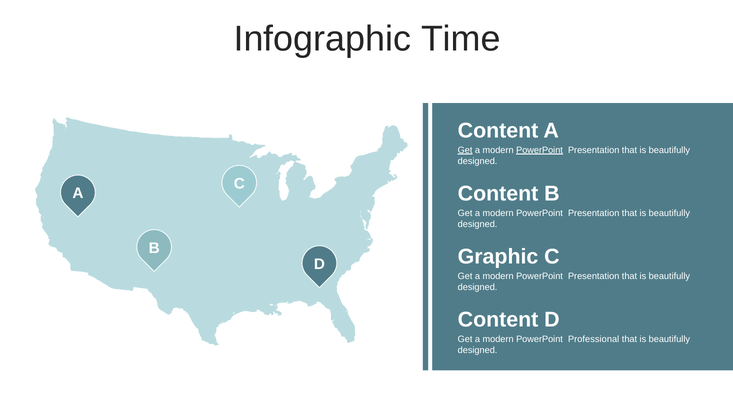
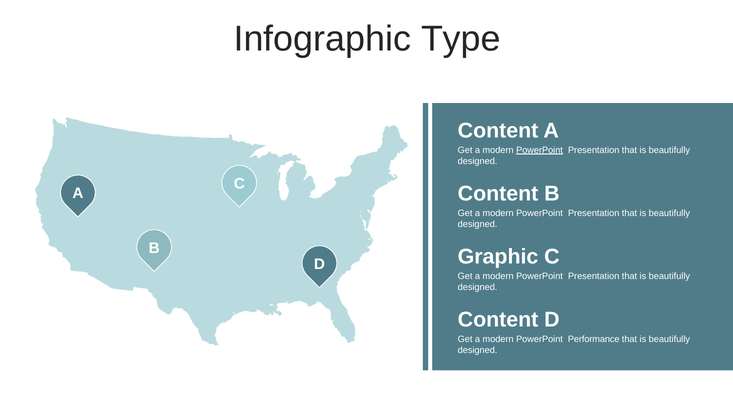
Time: Time -> Type (461, 39)
Get underline: present -> none (465, 150)
Professional: Professional -> Performance (594, 339)
